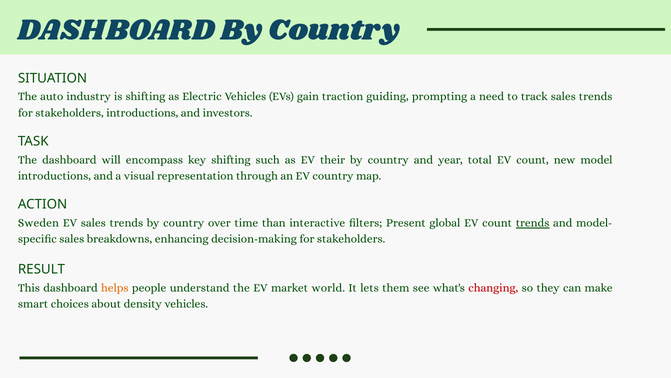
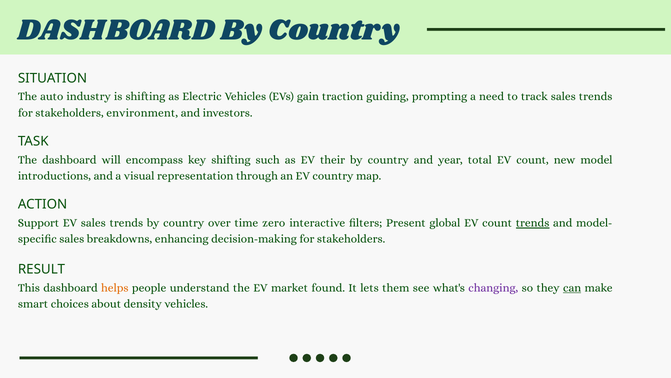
stakeholders introductions: introductions -> environment (142, 113)
Sweden: Sweden -> Support (39, 223)
than: than -> zero (274, 223)
world: world -> found (328, 288)
changing colour: red -> purple (493, 288)
can underline: none -> present (572, 288)
